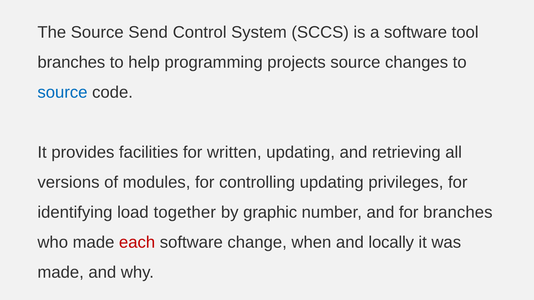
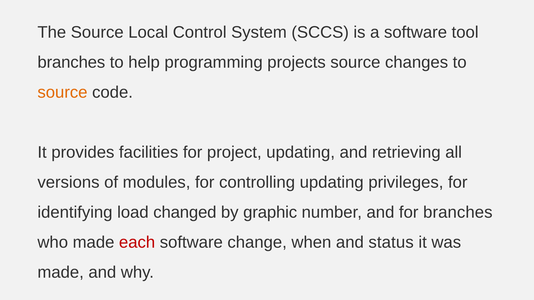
Send: Send -> Local (148, 32)
source colour: blue -> orange (62, 93)
written: written -> project (234, 153)
together: together -> changed (185, 213)
locally: locally -> status (391, 243)
